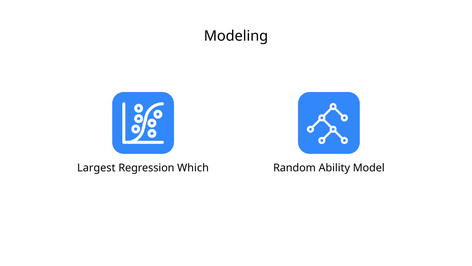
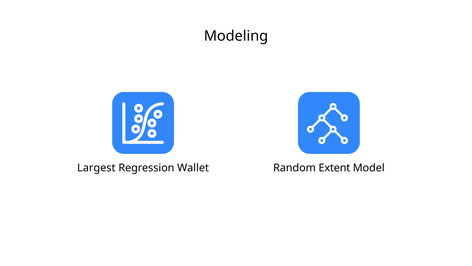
Which: Which -> Wallet (193, 168)
Ability: Ability -> Extent (334, 168)
